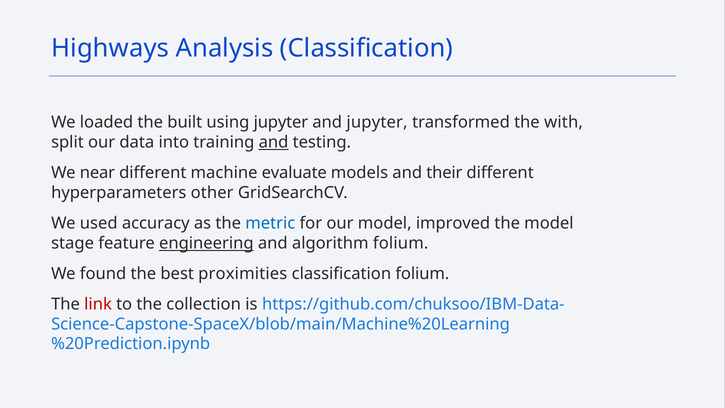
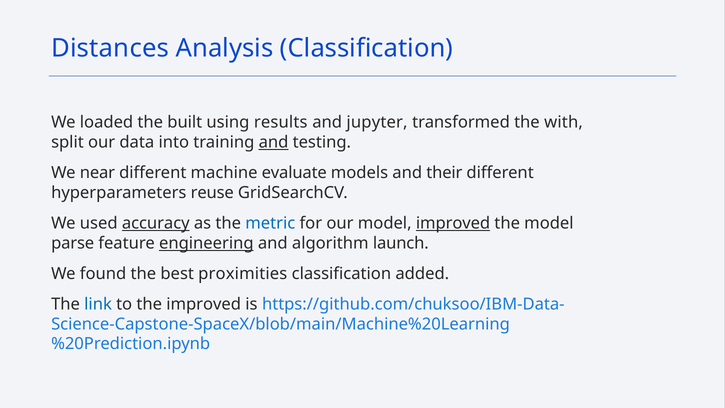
Highways: Highways -> Distances (110, 48)
using jupyter: jupyter -> results (281, 122)
other: other -> reuse (212, 193)
accuracy underline: none -> present (156, 223)
improved underline: none -> present (453, 223)
stage: stage -> parse (73, 243)
algorithm folium: folium -> launch (401, 243)
classification folium: folium -> added (422, 274)
link colour: red -> blue (98, 304)
the collection: collection -> improved (204, 304)
